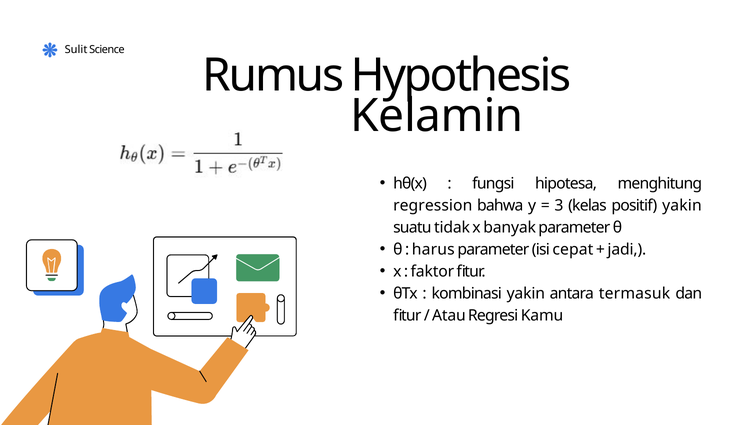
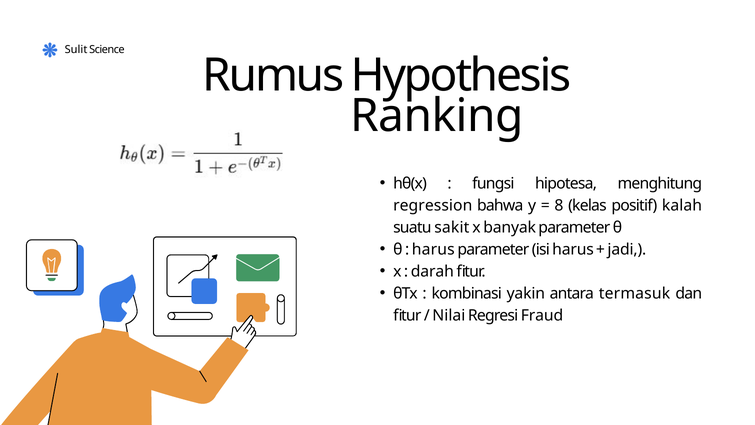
Kelamin: Kelamin -> Ranking (437, 116)
3: 3 -> 8 (559, 205)
positif yakin: yakin -> kalah (682, 205)
tidak: tidak -> sakit (452, 227)
isi cepat: cepat -> harus (573, 249)
faktor: faktor -> darah (432, 271)
Atau: Atau -> Nilai (449, 315)
Kamu: Kamu -> Fraud (542, 315)
